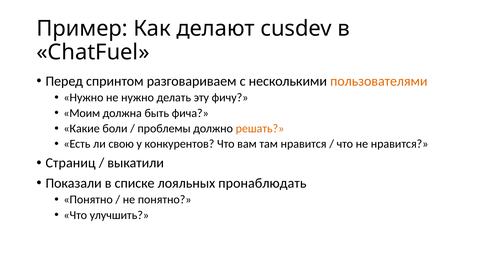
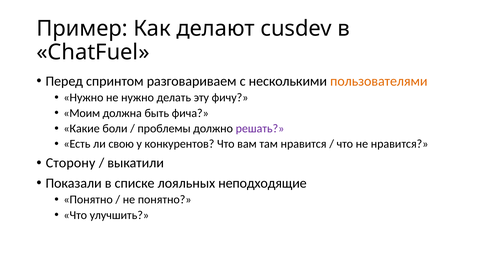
решать colour: orange -> purple (260, 128)
Страниц: Страниц -> Сторону (71, 163)
пронаблюдать: пронаблюдать -> неподходящие (262, 183)
